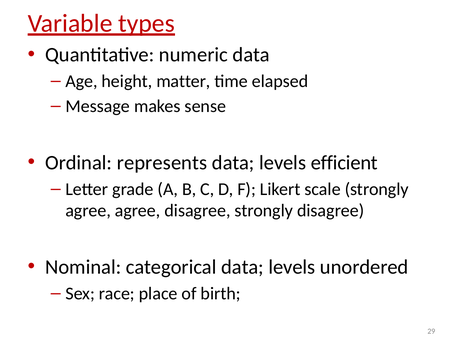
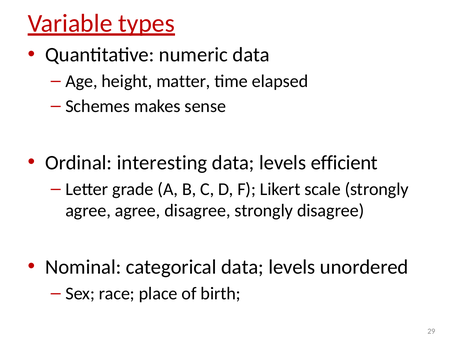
Message: Message -> Schemes (98, 106)
represents: represents -> interesting (162, 163)
